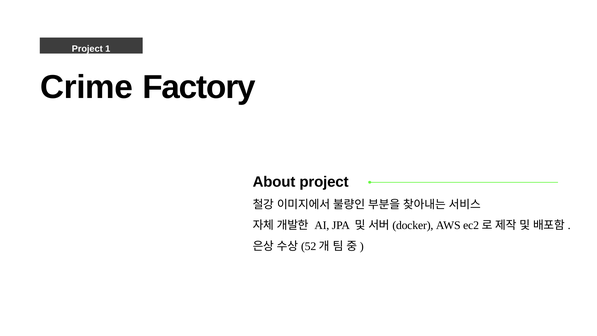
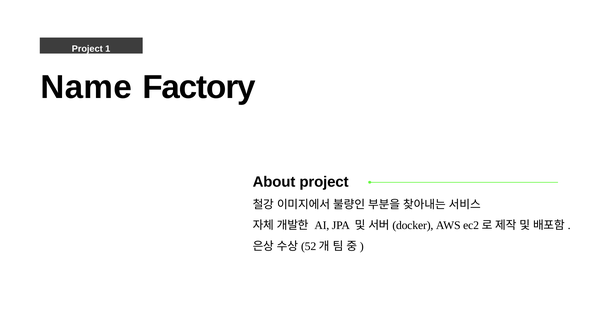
Crime: Crime -> Name (86, 87)
